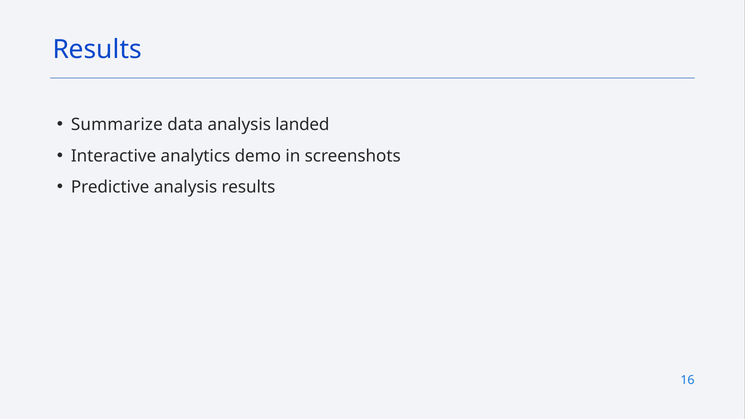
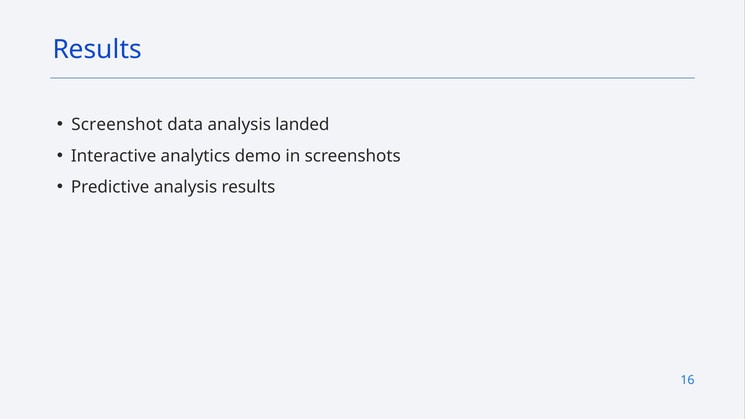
Summarize: Summarize -> Screenshot (117, 125)
